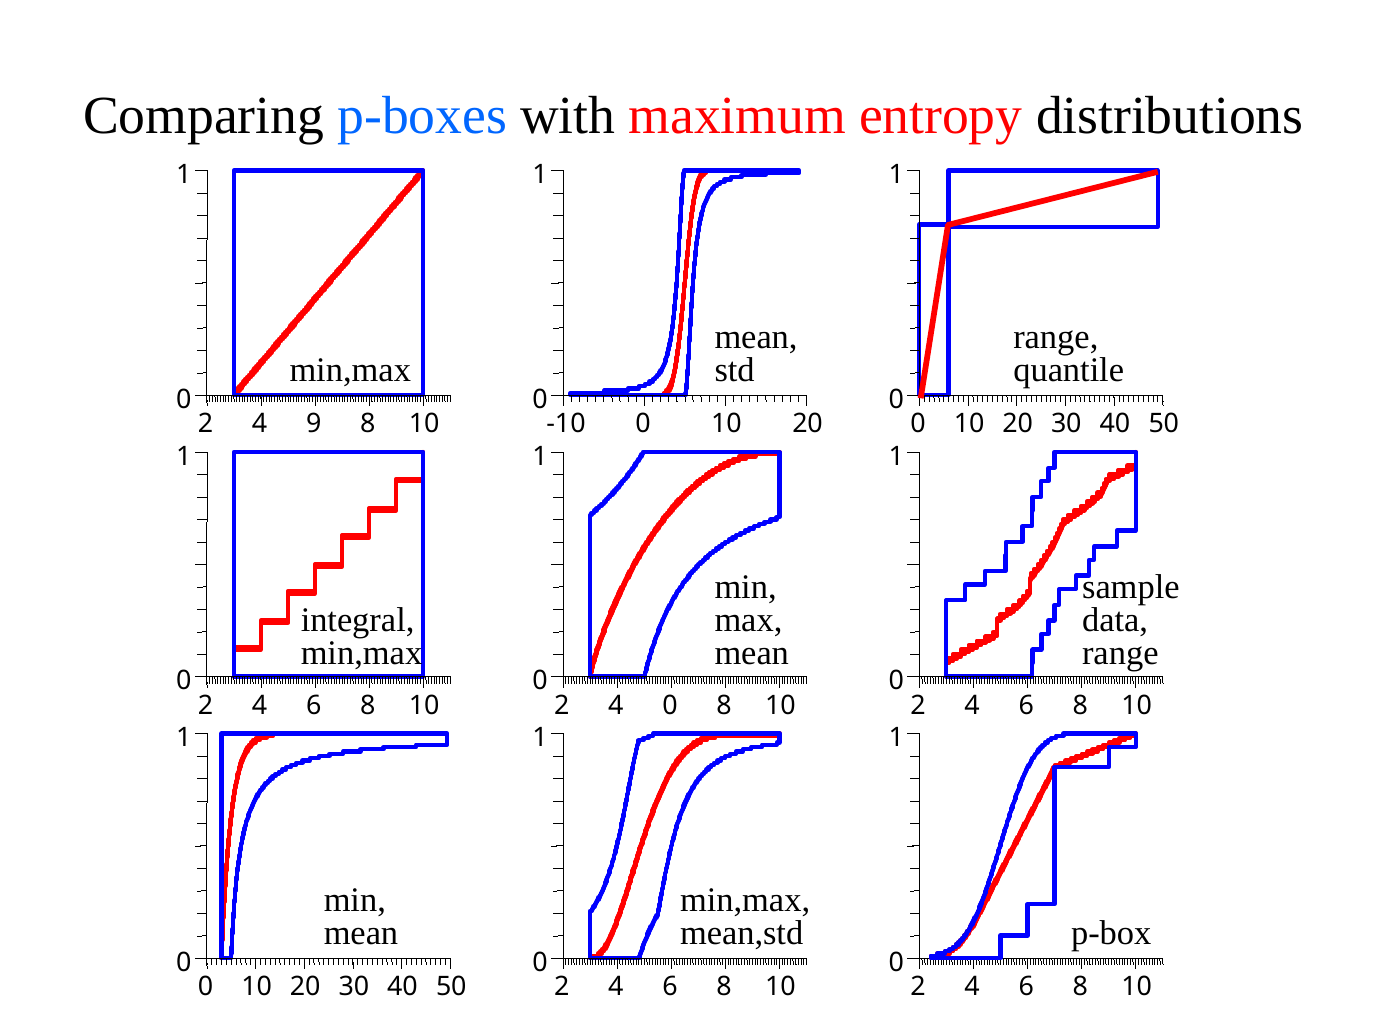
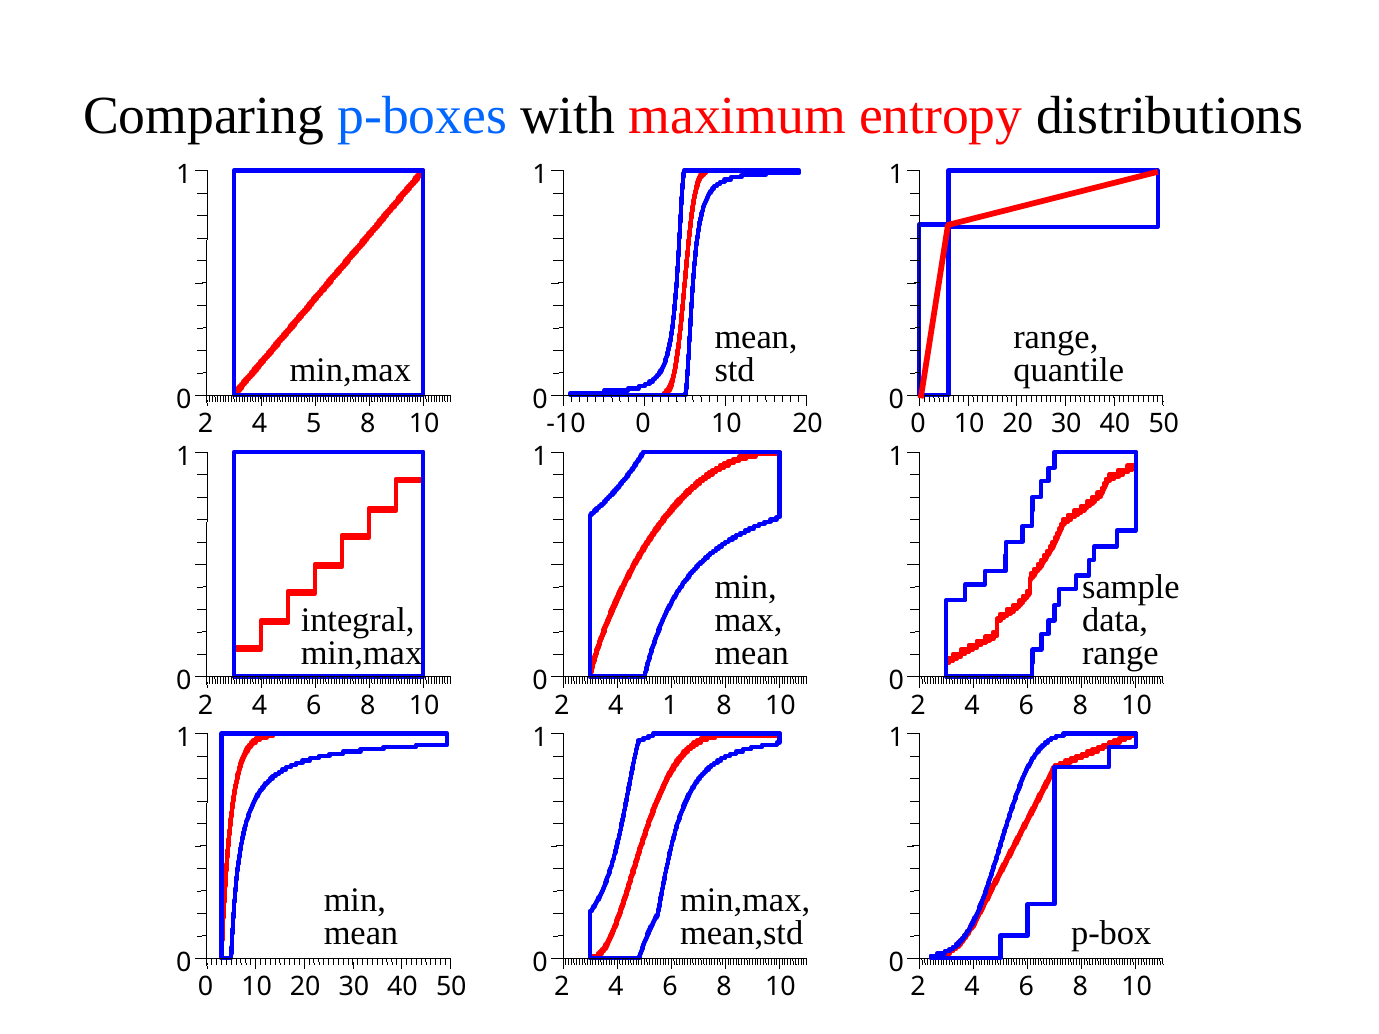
9: 9 -> 5 (314, 424)
4 0: 0 -> 1 (670, 706)
